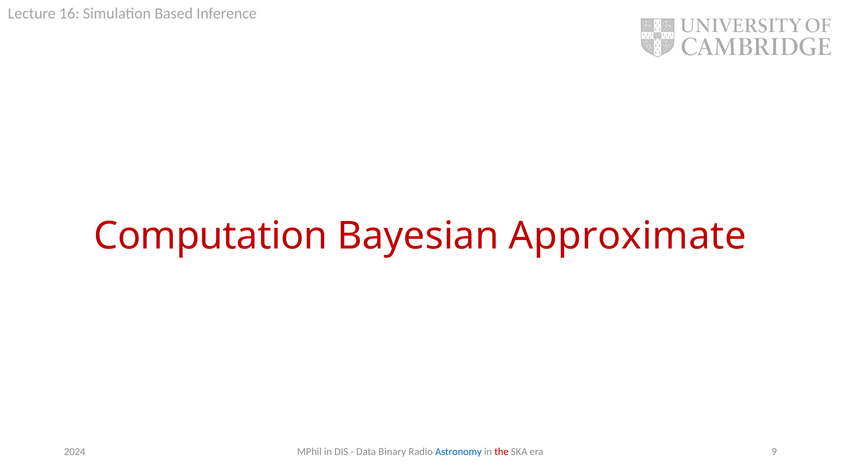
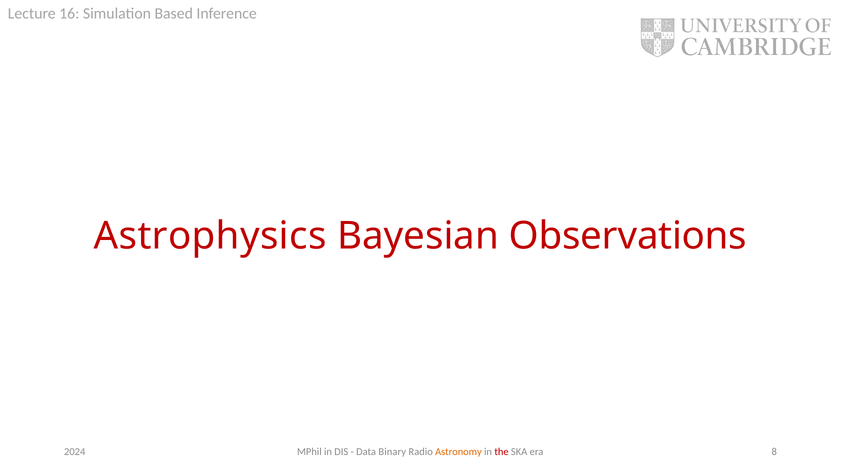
Computation: Computation -> Astrophysics (210, 236)
Approximate: Approximate -> Observations (628, 236)
Astronomy colour: blue -> orange (458, 452)
9: 9 -> 8 (774, 452)
